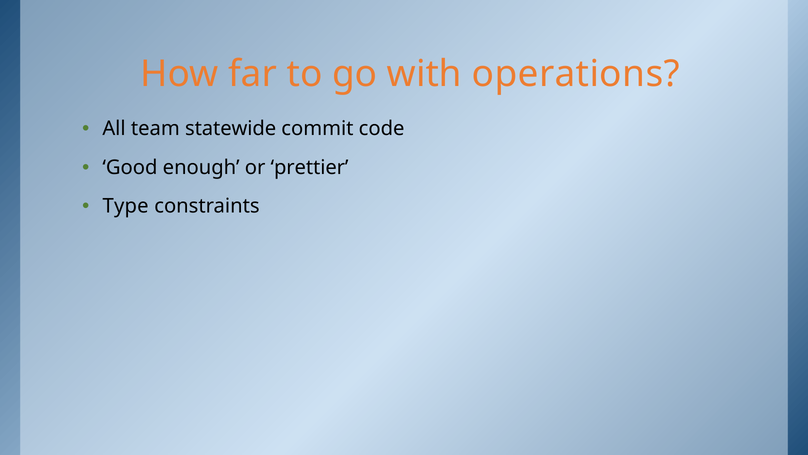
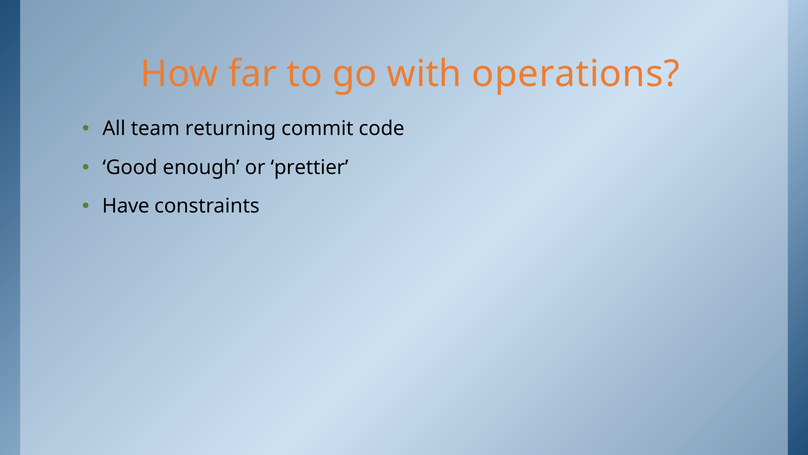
statewide: statewide -> returning (231, 129)
Type: Type -> Have (126, 206)
